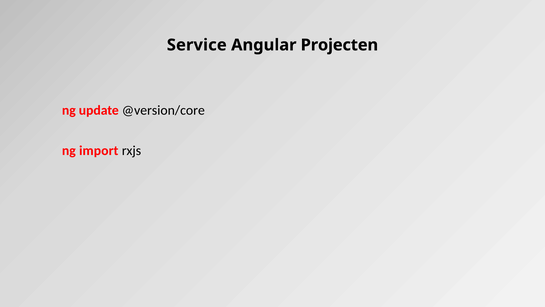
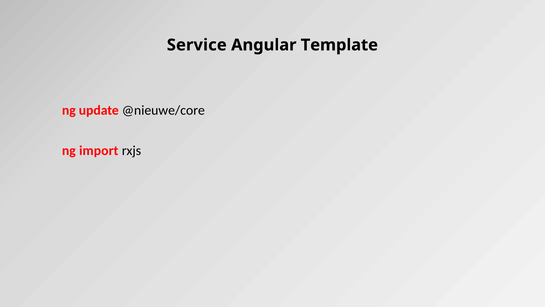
Projecten: Projecten -> Template (339, 45)
@version/core: @version/core -> @nieuwe/core (163, 110)
